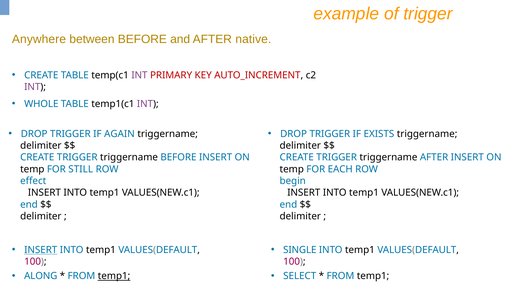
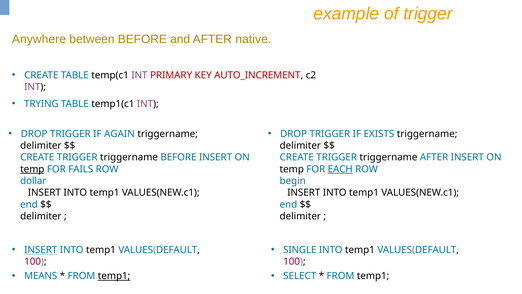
WHOLE: WHOLE -> TRYING (41, 104)
temp underline: none -> present (32, 169)
STILL: STILL -> FAILS (81, 169)
EACH underline: none -> present (340, 169)
effect: effect -> dollar (33, 181)
ALONG: ALONG -> MEANS (41, 276)
